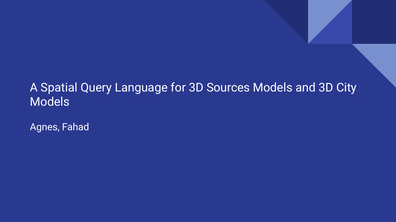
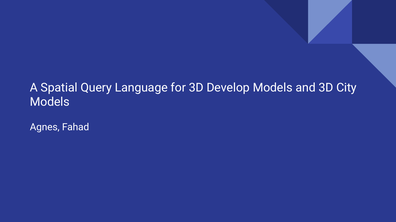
Sources: Sources -> Develop (228, 88)
